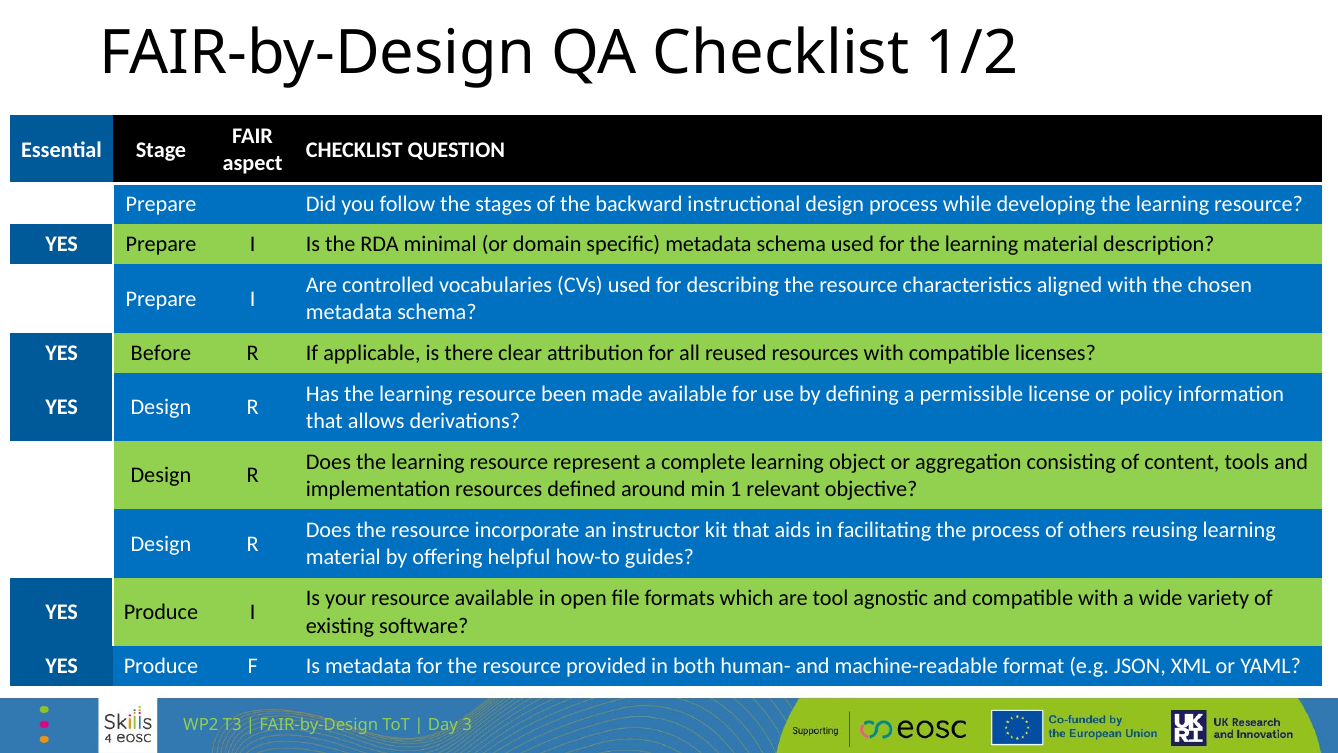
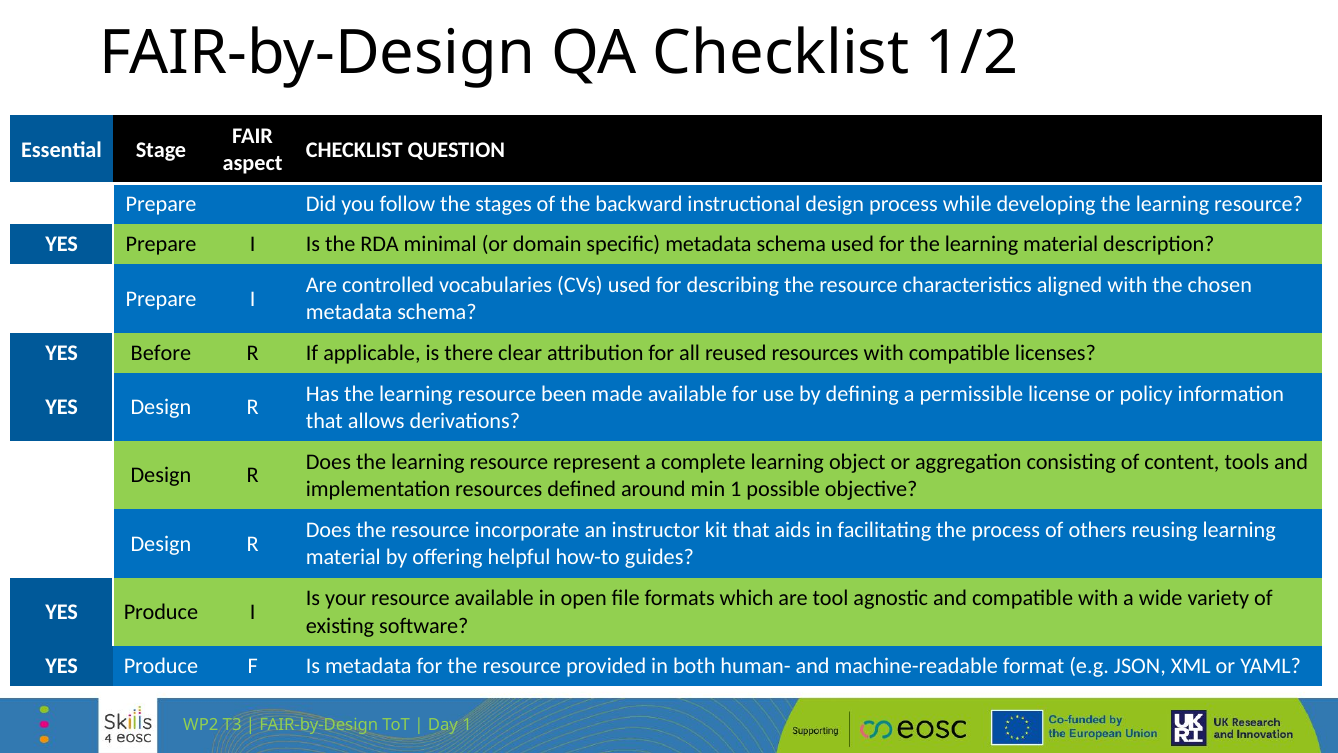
relevant: relevant -> possible (783, 489)
Day 3: 3 -> 1 (467, 725)
